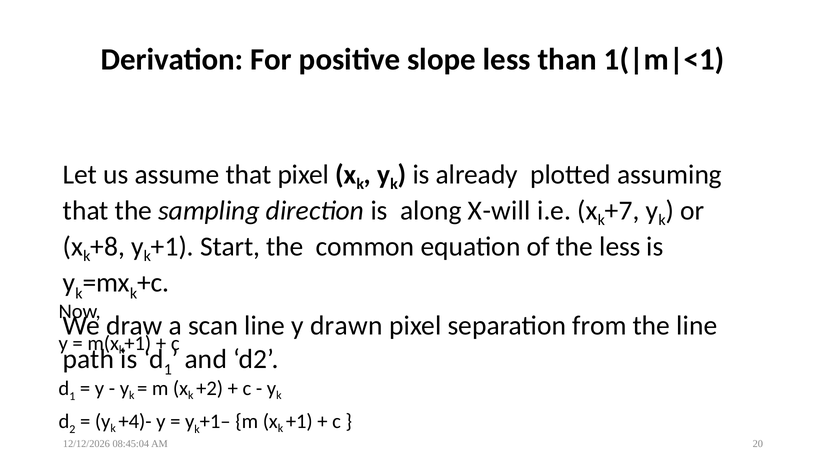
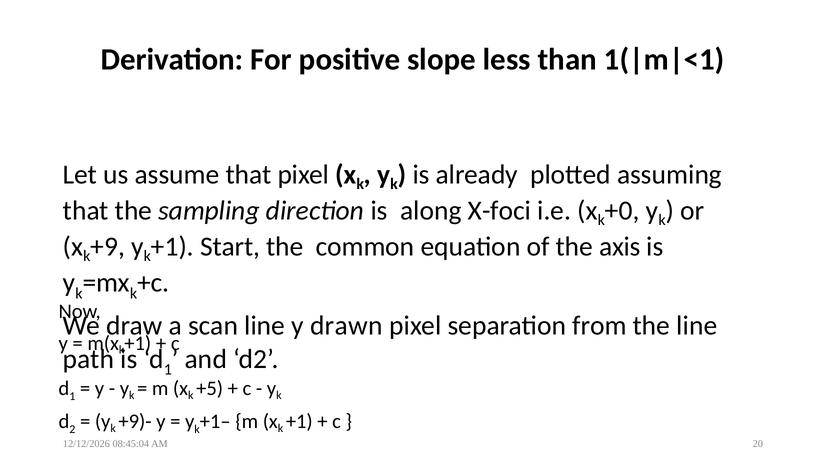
X-will: X-will -> X-foci (499, 211)
+7: +7 -> +0 (622, 211)
+8: +8 -> +9 (108, 247)
the less: less -> axis (620, 247)
+2: +2 -> +5 (210, 388)
+4)-: +4)- -> +9)- (135, 421)
